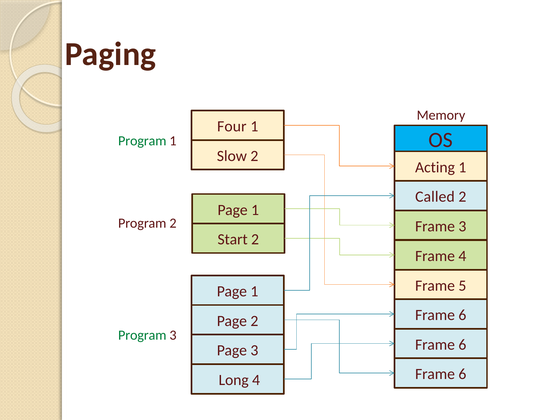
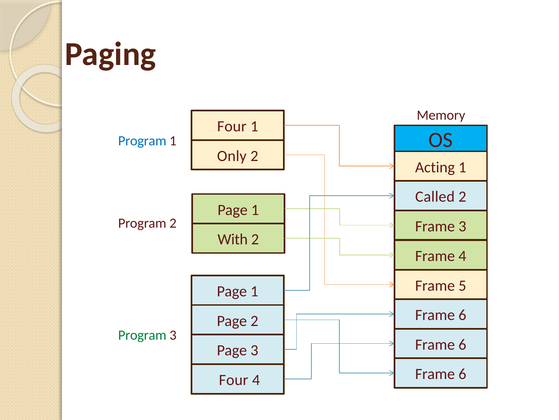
Program colour: green -> blue (142, 141)
Slow: Slow -> Only (232, 156)
Start: Start -> With (233, 239)
Long: Long -> Four (234, 379)
